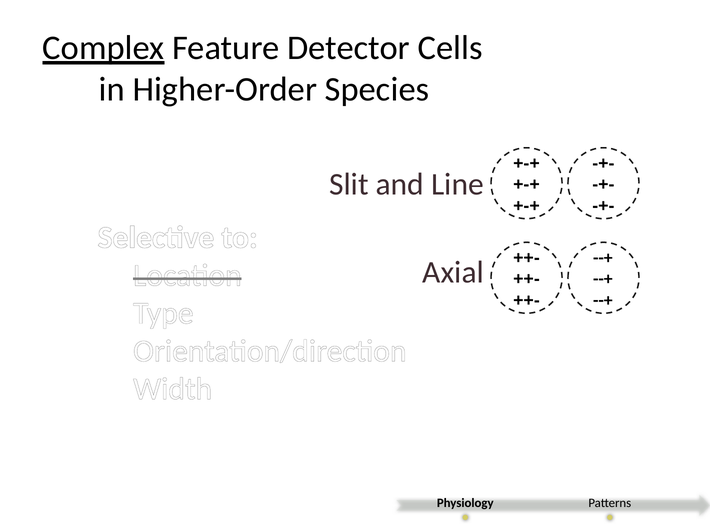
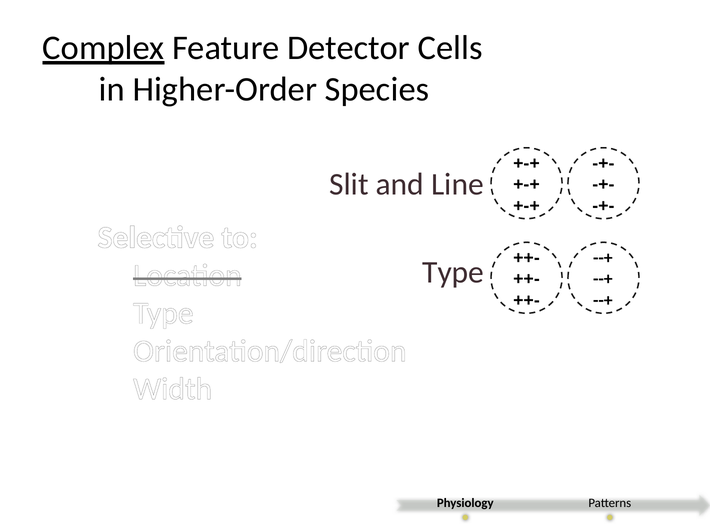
Axial: Axial -> Type (453, 273)
